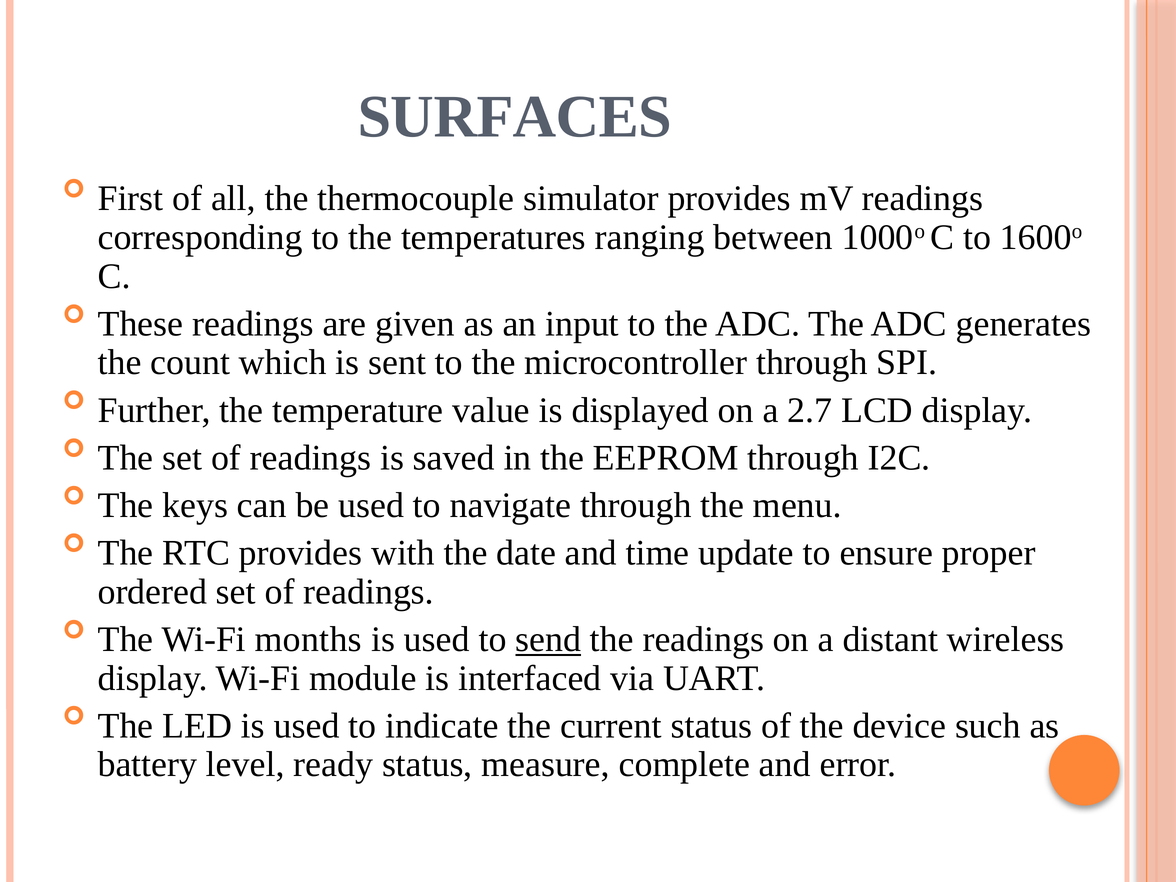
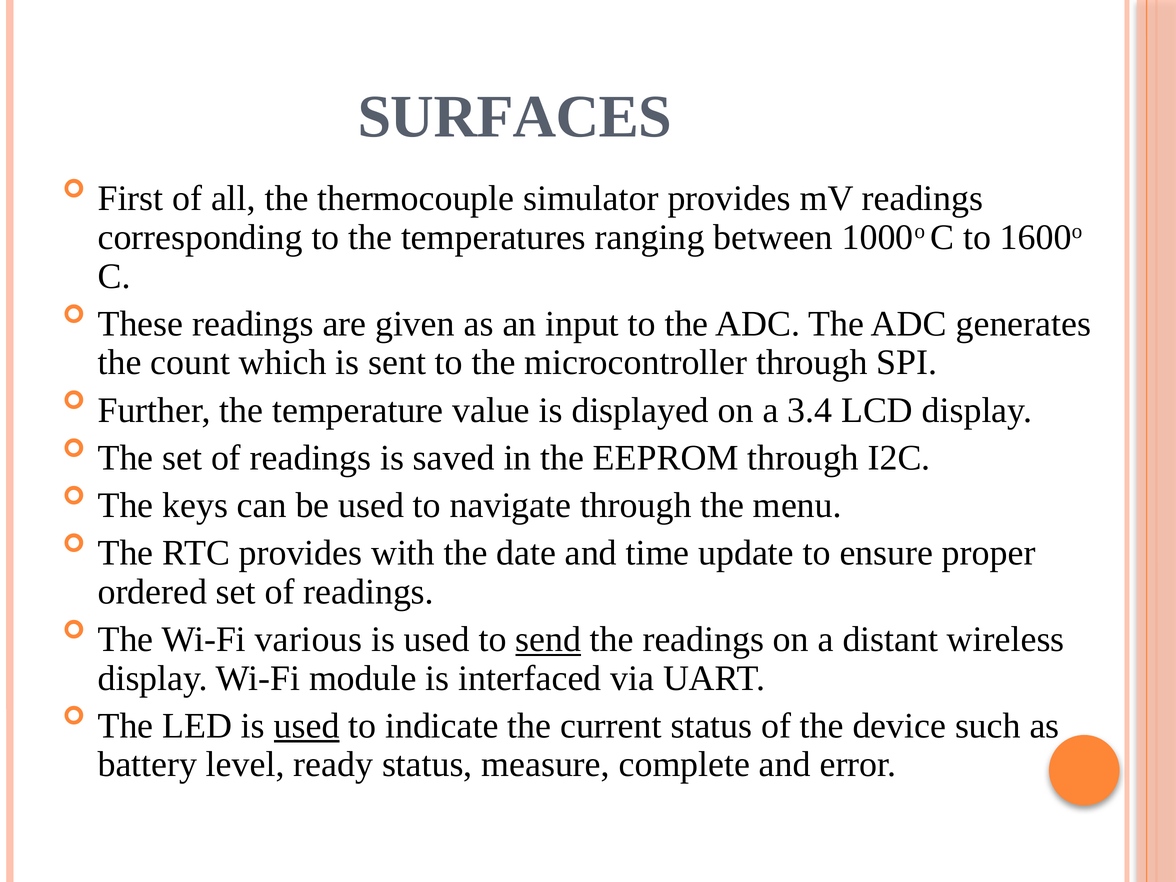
2.7: 2.7 -> 3.4 (810, 410)
months: months -> various (308, 639)
used underline: none -> present (307, 726)
